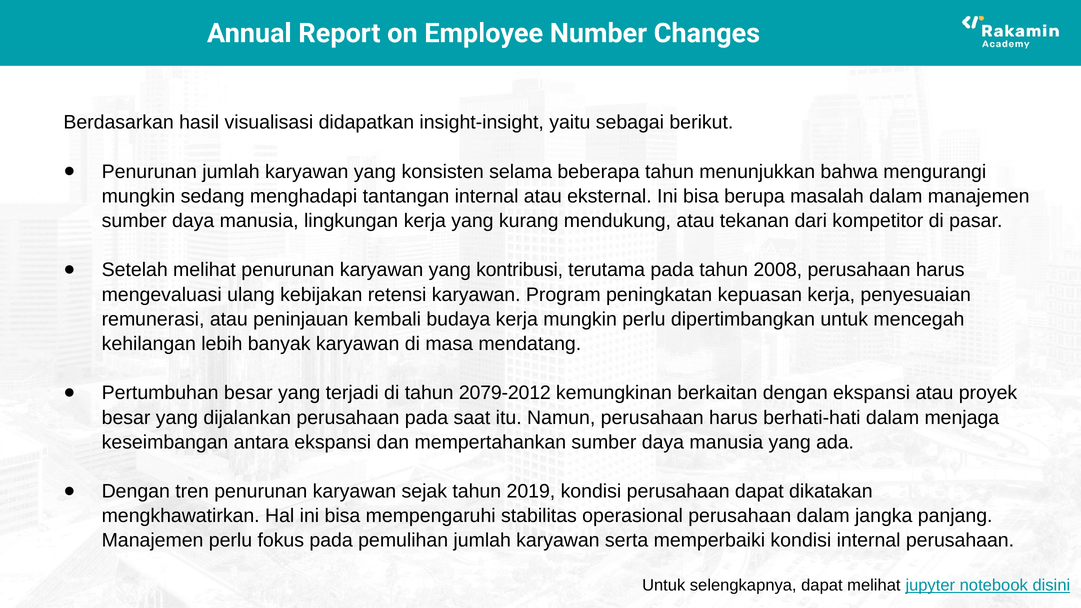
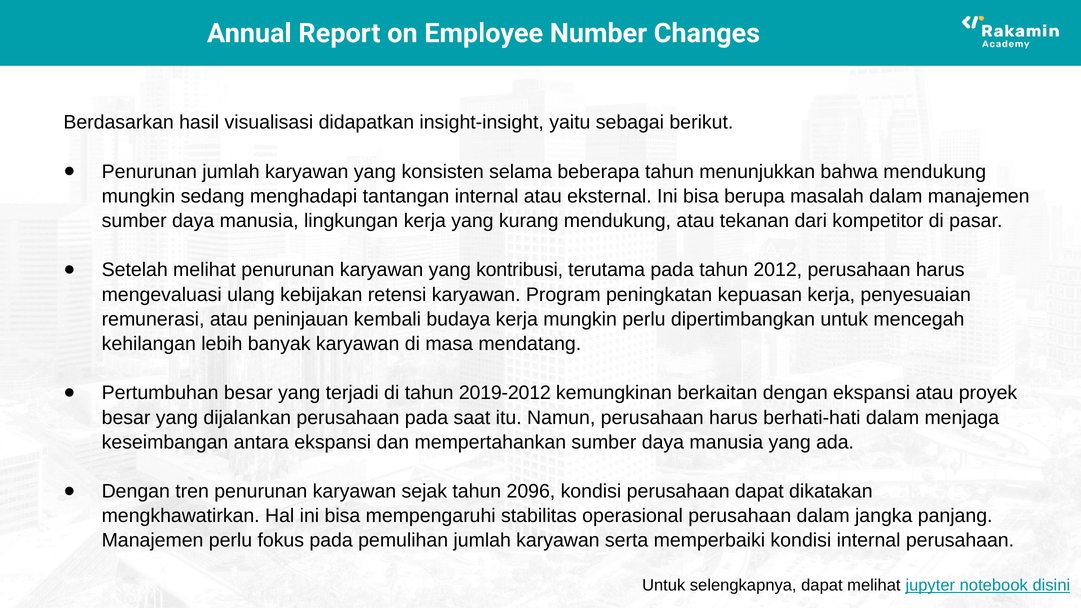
bahwa mengurangi: mengurangi -> mendukung (935, 172)
2008: 2008 -> 2012 (778, 270)
2079-2012: 2079-2012 -> 2019-2012 (505, 393)
2019: 2019 -> 2096 (531, 491)
